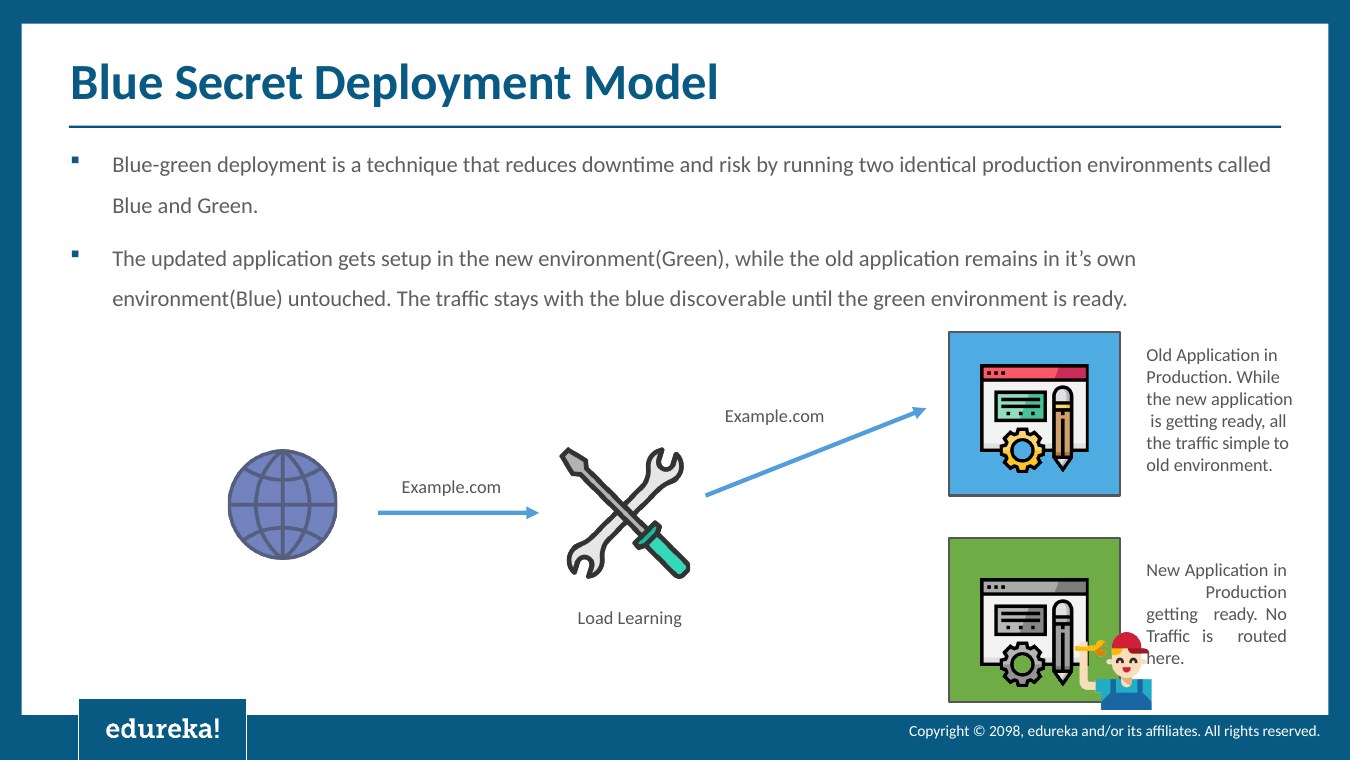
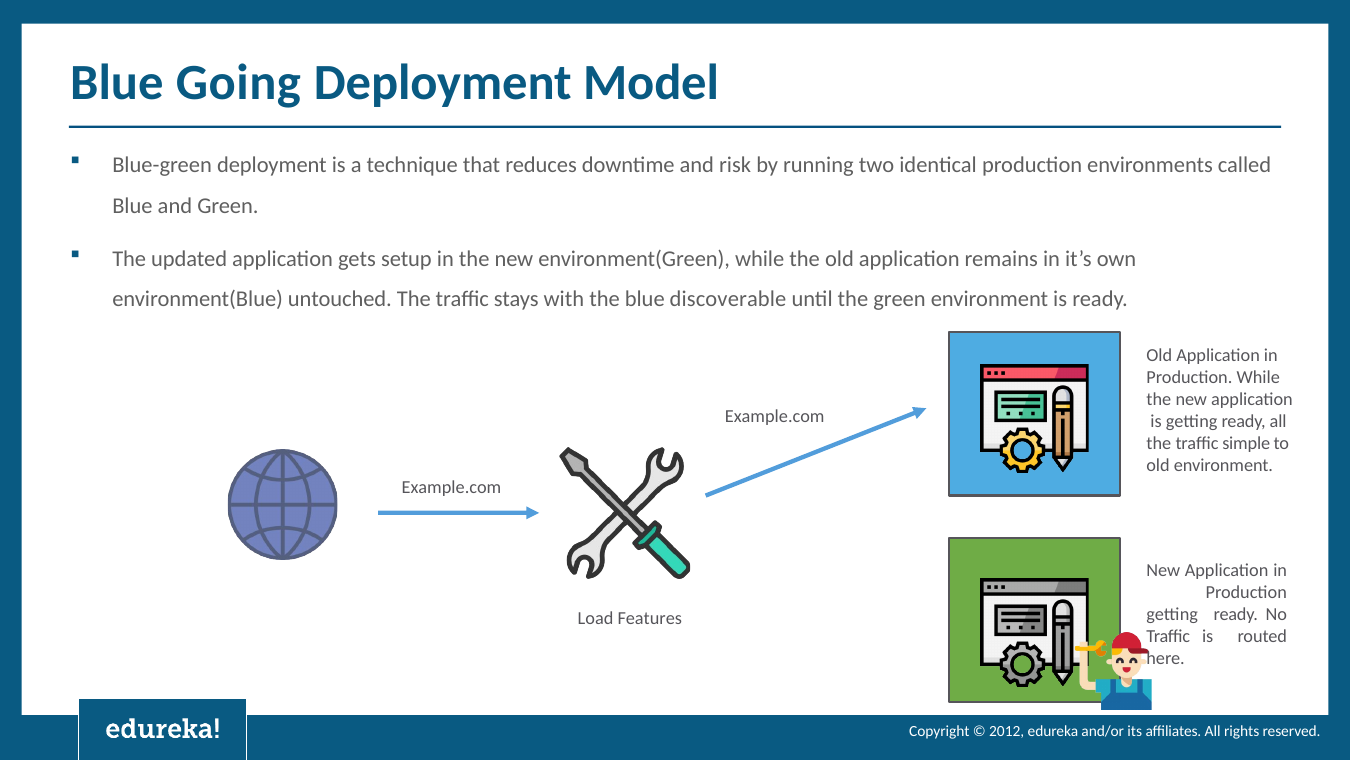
Secret: Secret -> Going (238, 82)
Learning: Learning -> Features (650, 618)
2098: 2098 -> 2012 (1007, 731)
